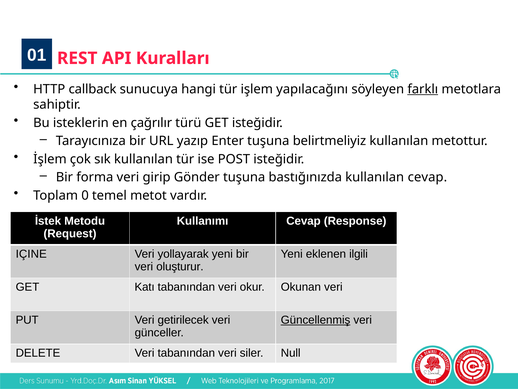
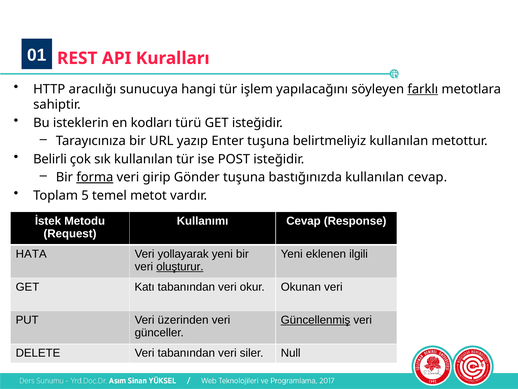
callback: callback -> aracılığı (92, 89)
çağrılır: çağrılır -> kodları (151, 123)
İşlem: İşlem -> Belirli (50, 159)
forma underline: none -> present (95, 177)
0: 0 -> 5 (85, 195)
IÇINE: IÇINE -> HATA (31, 254)
oluşturur underline: none -> present (180, 266)
getirilecek: getirilecek -> üzerinden (183, 320)
